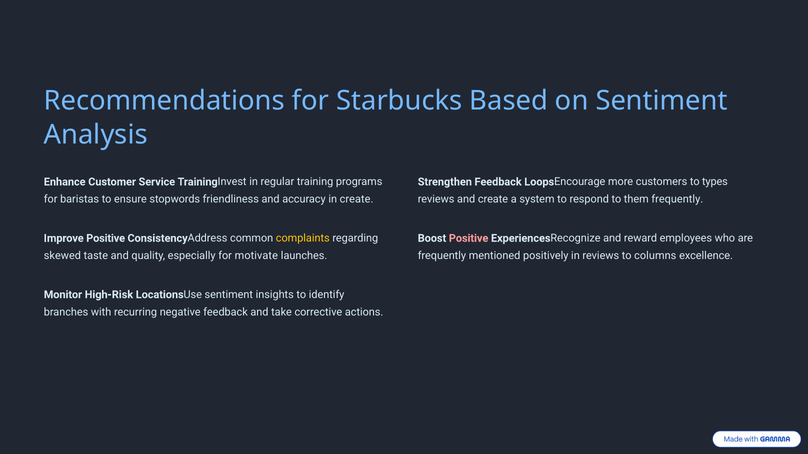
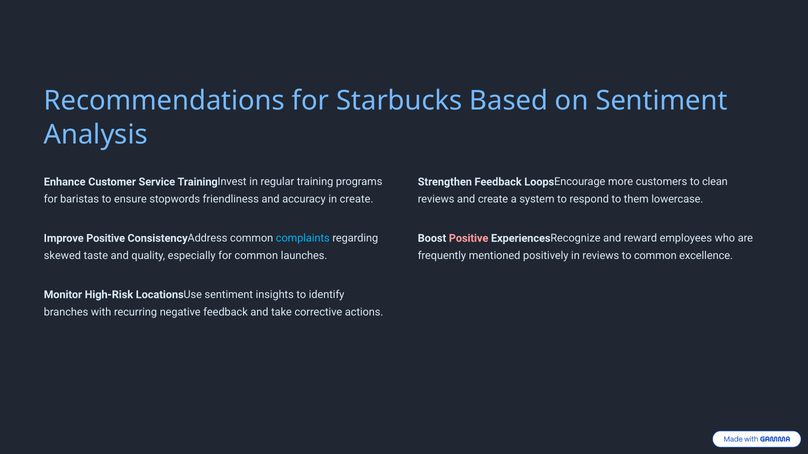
types: types -> clean (715, 182)
them frequently: frequently -> lowercase (677, 200)
complaints colour: yellow -> light blue (303, 238)
for motivate: motivate -> common (256, 256)
to columns: columns -> common (655, 256)
